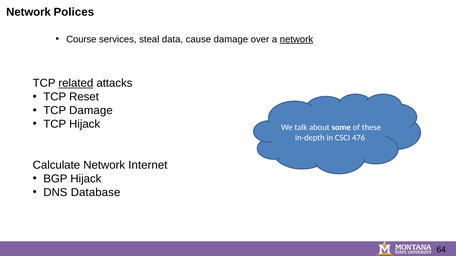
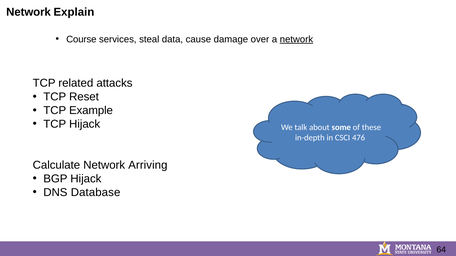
Polices: Polices -> Explain (74, 12)
related underline: present -> none (76, 83)
TCP Damage: Damage -> Example (91, 111)
Internet: Internet -> Arriving (148, 165)
